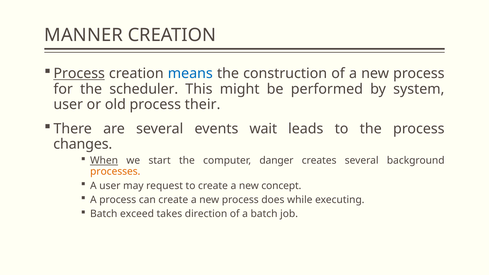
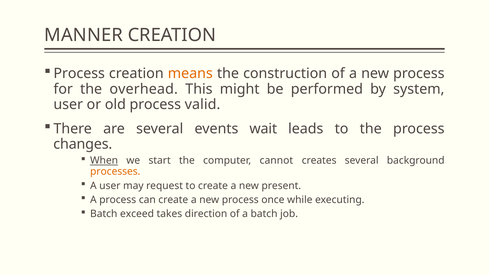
Process underline: present -> none (79, 74)
means colour: blue -> orange (190, 74)
scheduler: scheduler -> overhead (144, 89)
their: their -> valid (203, 104)
danger: danger -> cannot (276, 161)
concept: concept -> present (281, 186)
does: does -> once (273, 200)
